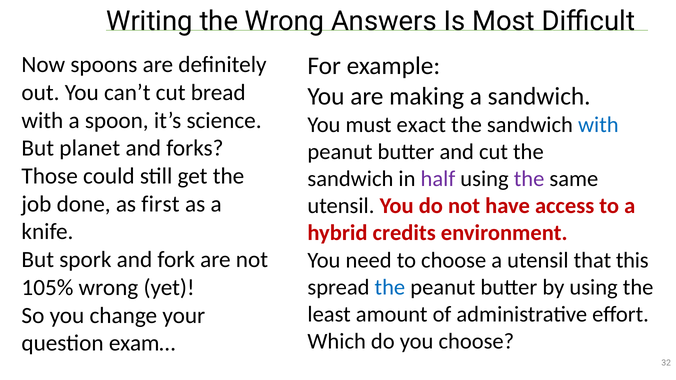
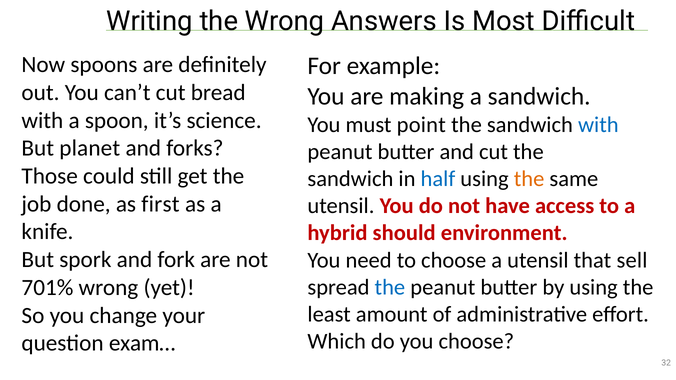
exact: exact -> point (421, 125)
half colour: purple -> blue (438, 179)
the colour: purple -> orange (529, 179)
credits: credits -> should (404, 233)
this: this -> sell (632, 260)
105%: 105% -> 701% (47, 288)
